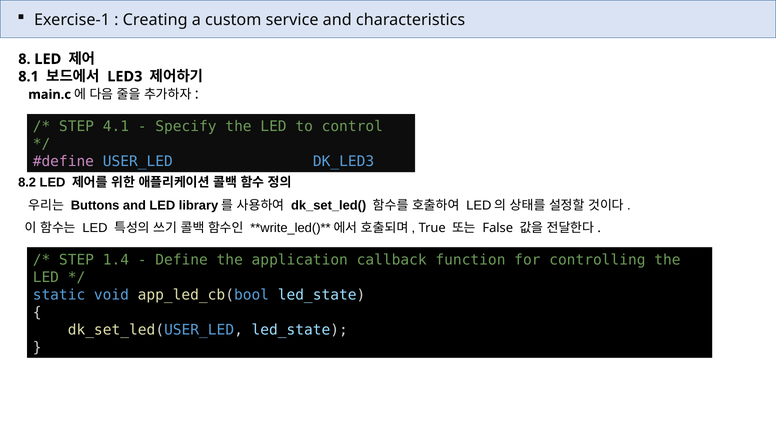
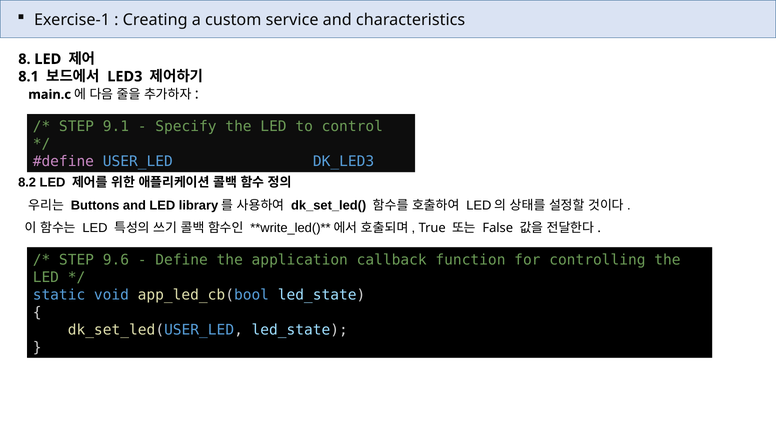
4.1: 4.1 -> 9.1 (116, 126)
1.4: 1.4 -> 9.6 (116, 260)
